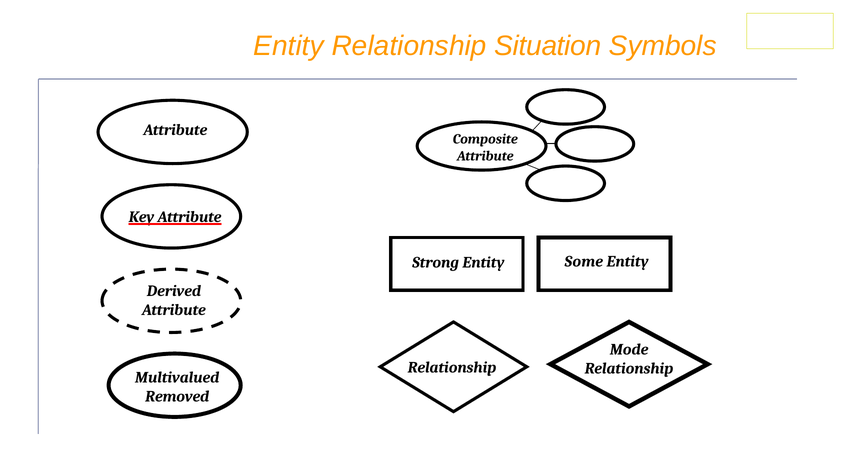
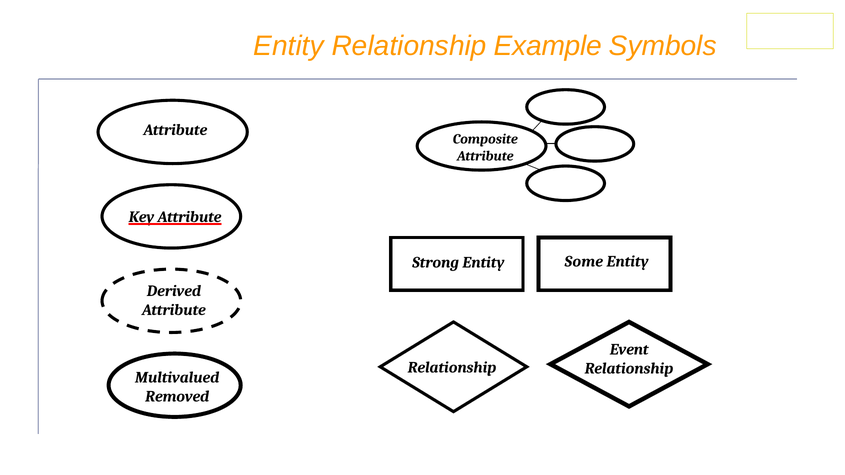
Situation: Situation -> Example (548, 46)
Mode: Mode -> Event (629, 350)
